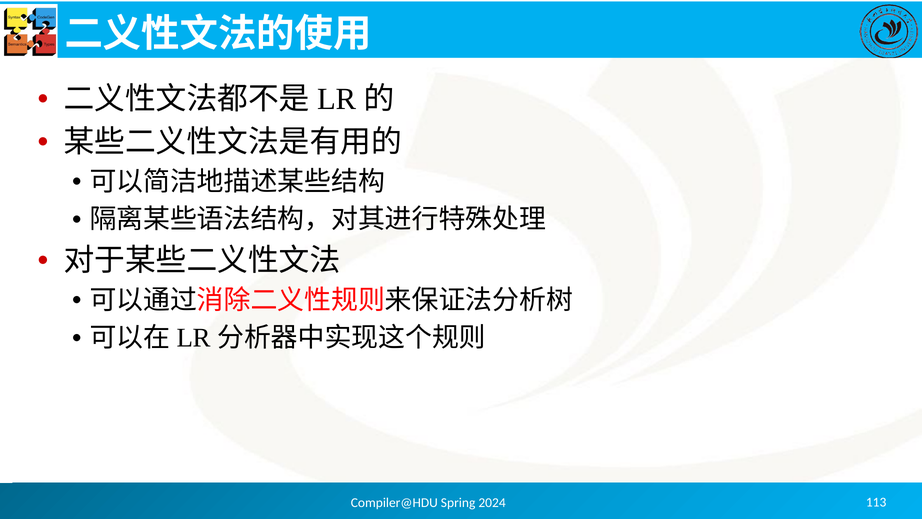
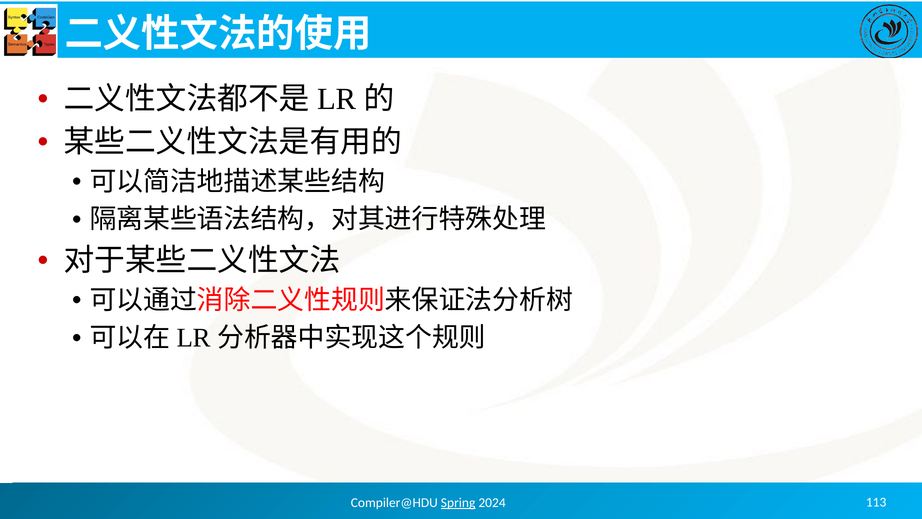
Spring underline: none -> present (458, 502)
